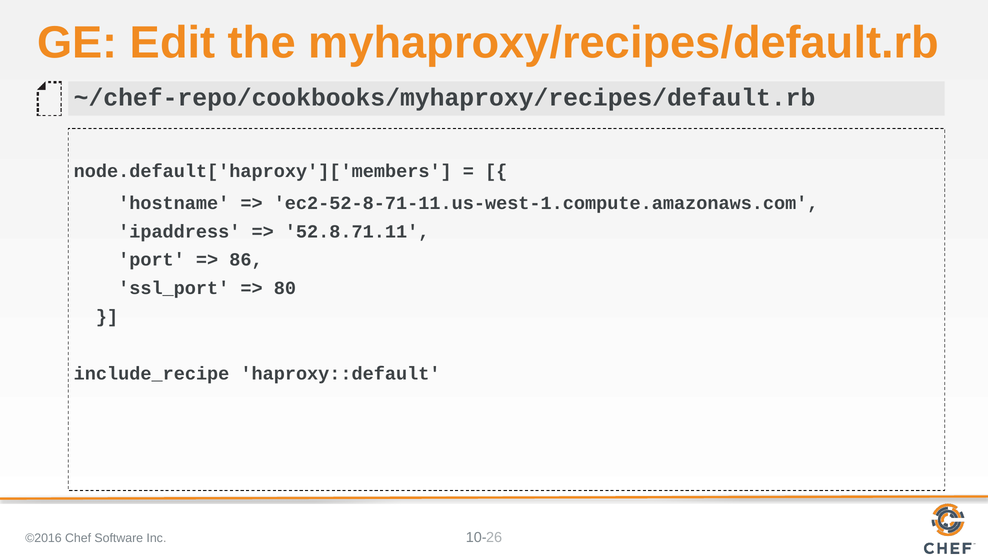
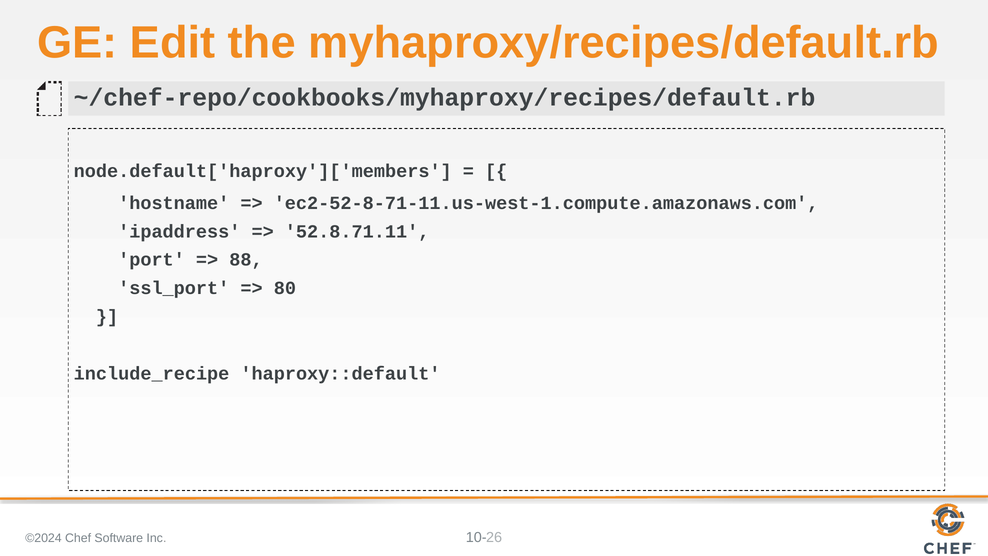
86: 86 -> 88 (246, 260)
©2016: ©2016 -> ©2024 (43, 538)
